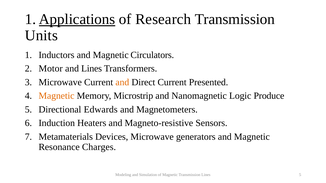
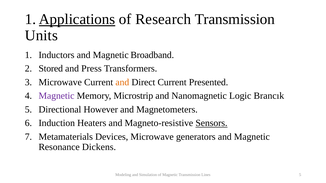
Circulators: Circulators -> Broadband (152, 55)
Motor: Motor -> Stored (51, 69)
and Lines: Lines -> Press (91, 69)
Magnetic colour: orange -> purple (57, 96)
Produce: Produce -> Brancık (269, 96)
Edwards: Edwards -> However (101, 110)
Sensors underline: none -> present (211, 123)
Charges: Charges -> Dickens (99, 147)
